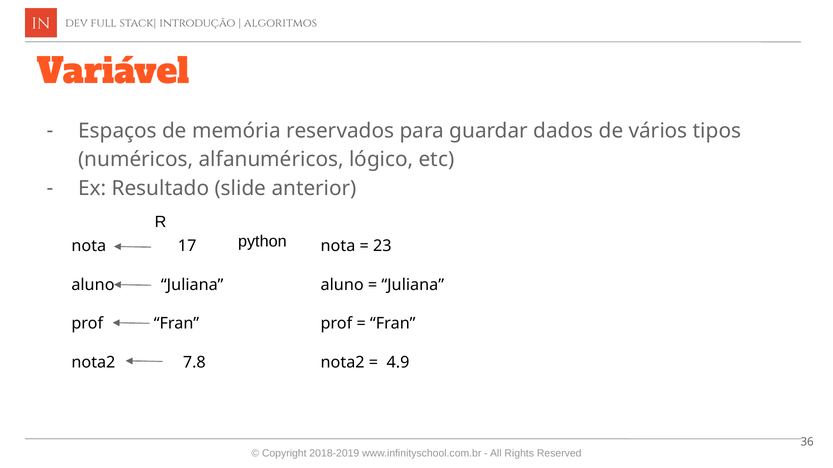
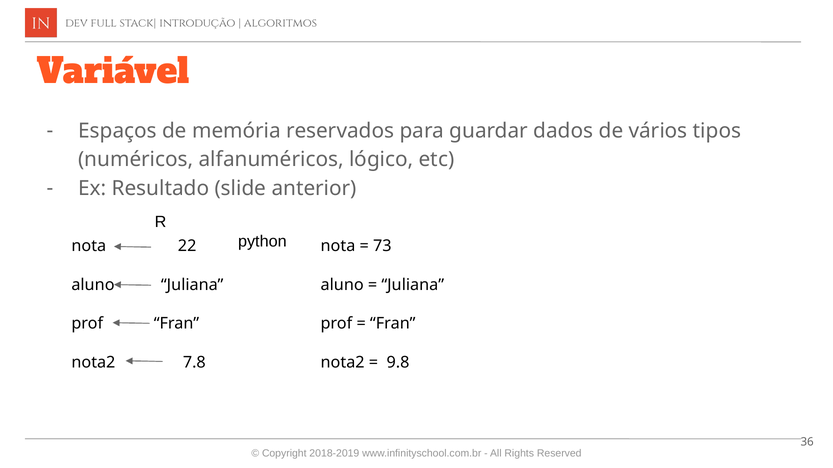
17: 17 -> 22 (187, 246)
23: 23 -> 73 (382, 246)
4.9: 4.9 -> 9.8 (398, 363)
